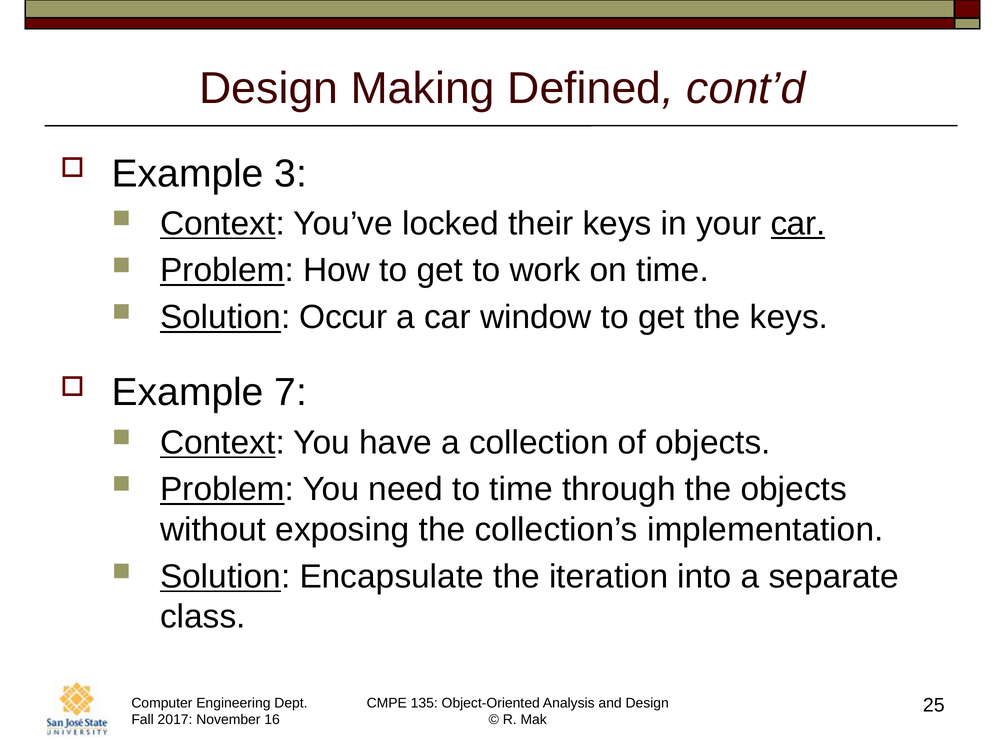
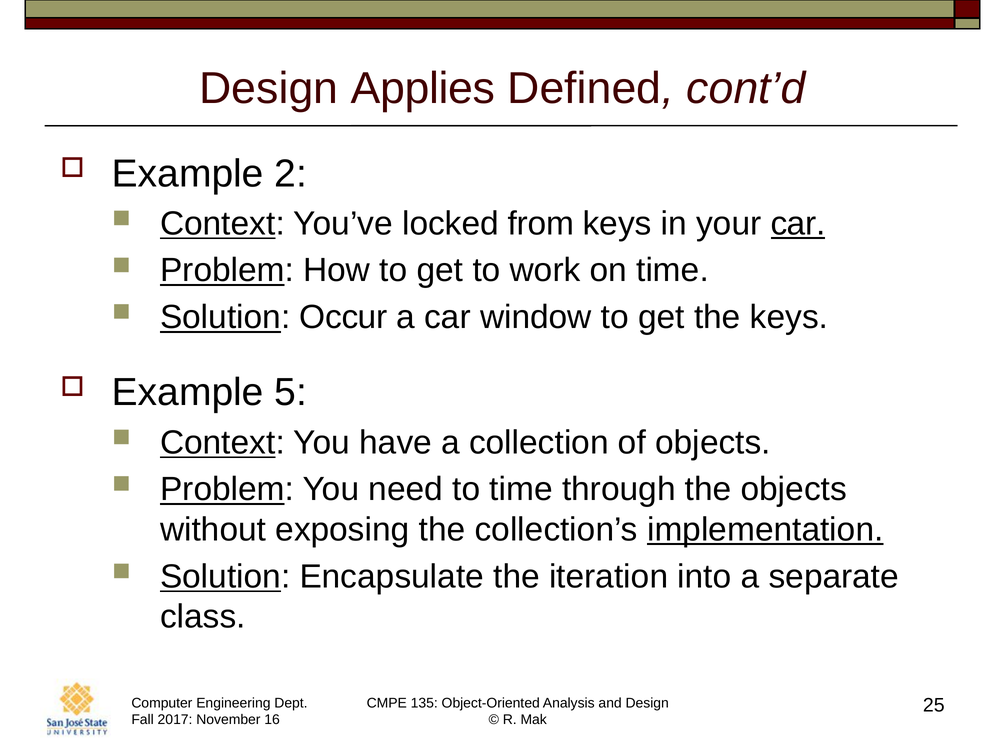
Making: Making -> Applies (423, 88)
3: 3 -> 2 (291, 174)
their: their -> from (541, 223)
7: 7 -> 5 (291, 392)
implementation underline: none -> present (765, 529)
